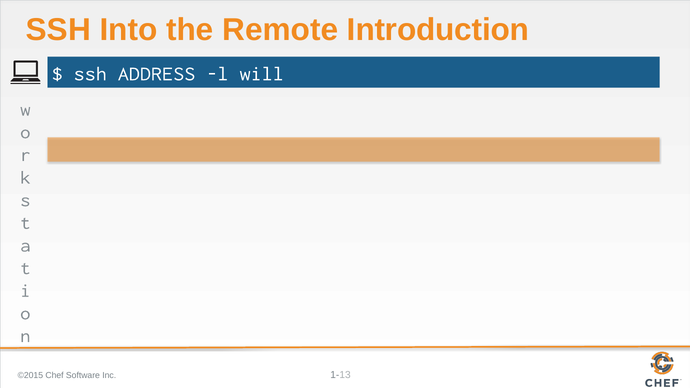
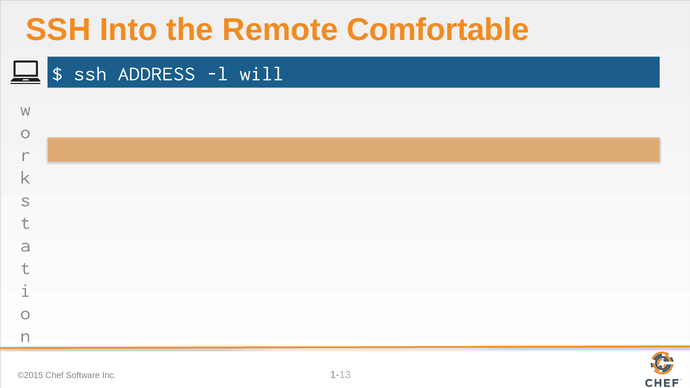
Introduction: Introduction -> Comfortable (438, 30)
